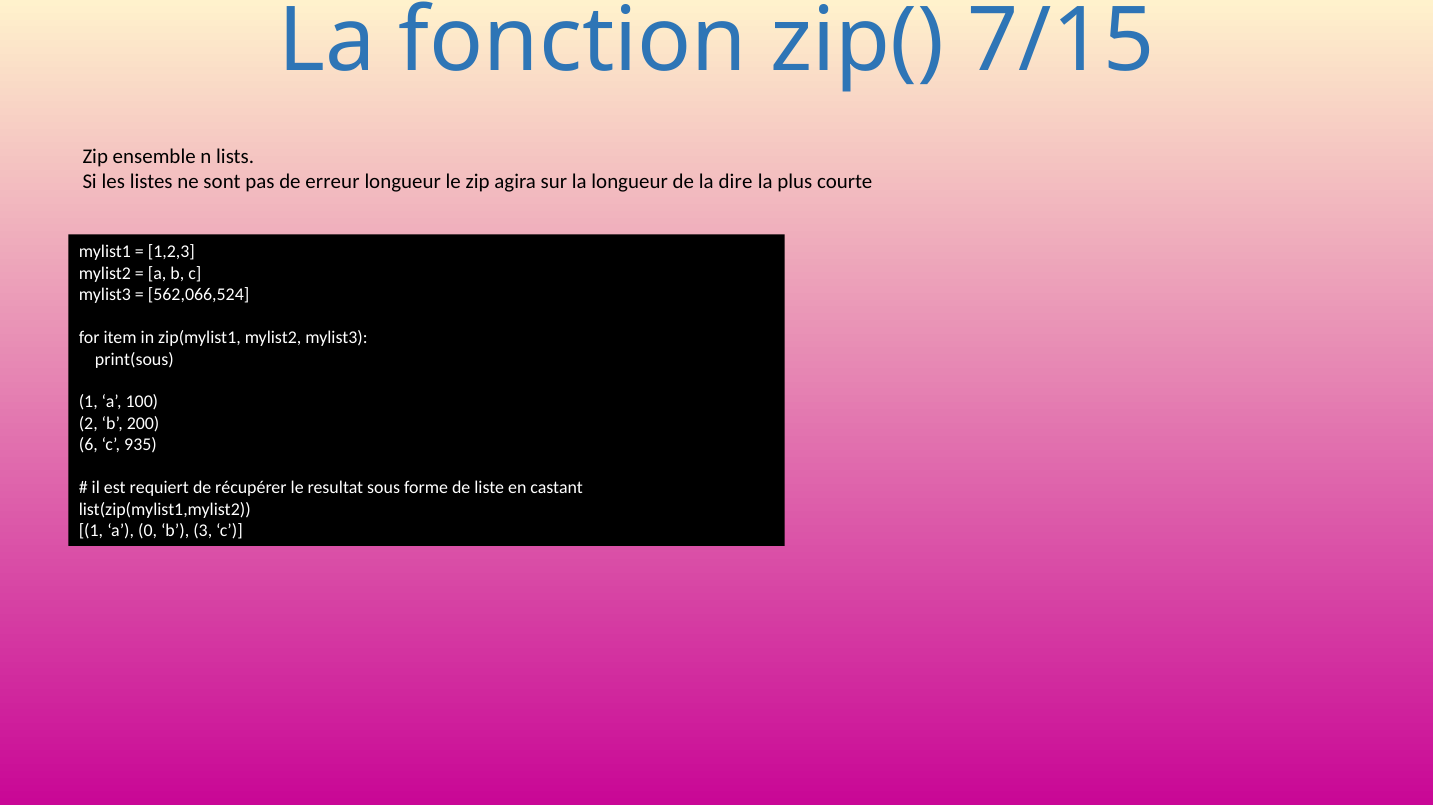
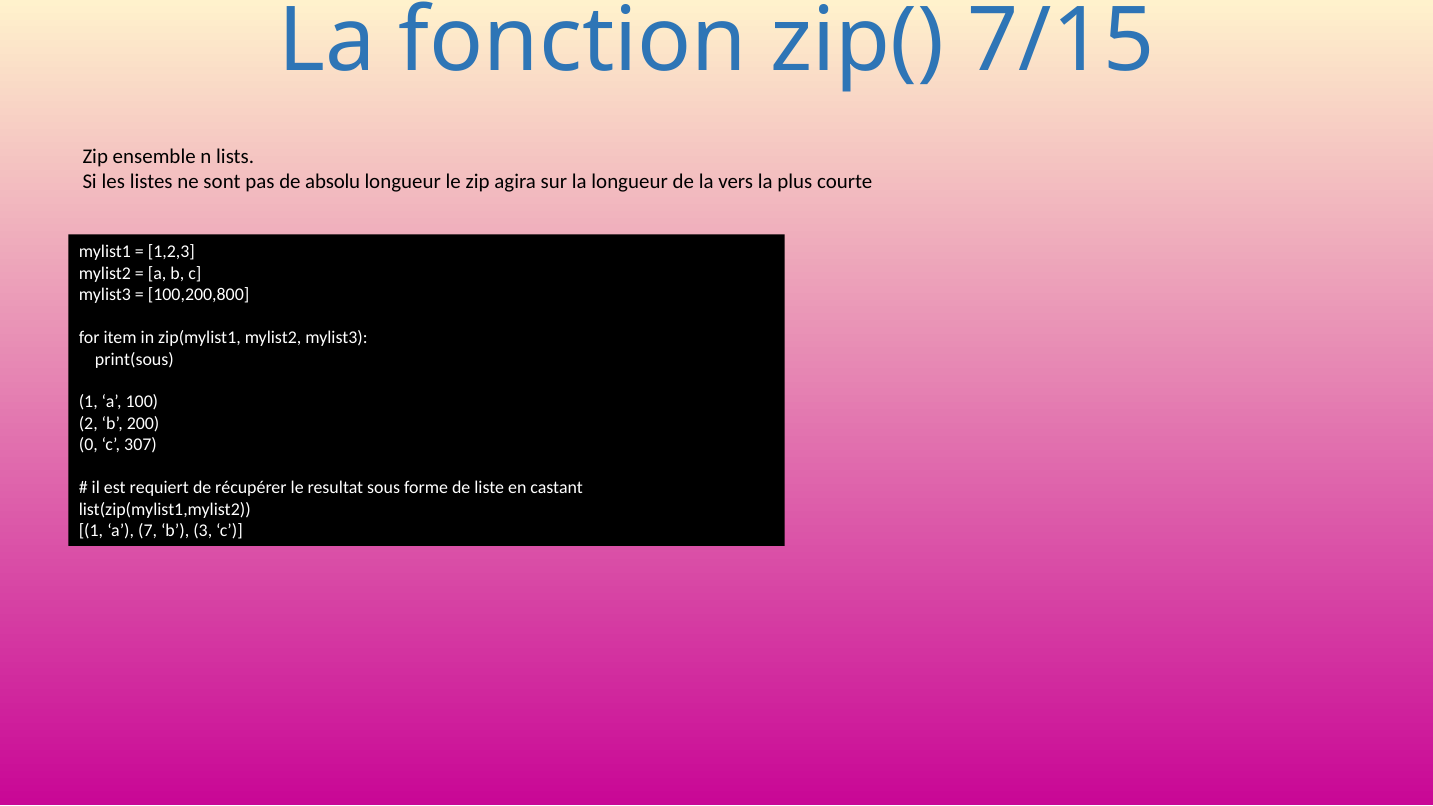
erreur: erreur -> absolu (333, 182)
dire: dire -> vers (736, 182)
562,066,524: 562,066,524 -> 100,200,800 (199, 295)
6: 6 -> 0 (88, 445)
935: 935 -> 307 (141, 445)
0: 0 -> 7 (148, 531)
